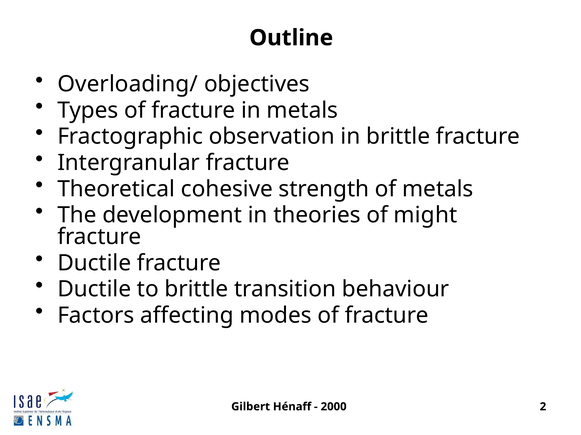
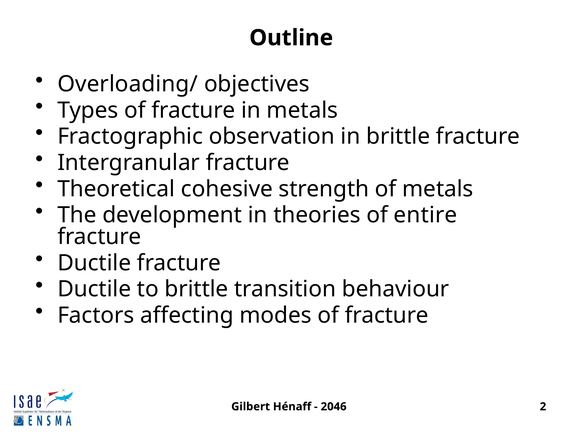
might: might -> entire (425, 215)
2000: 2000 -> 2046 (334, 407)
